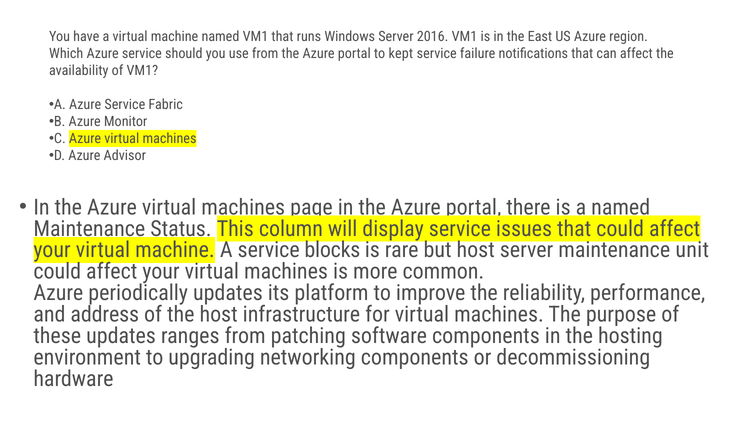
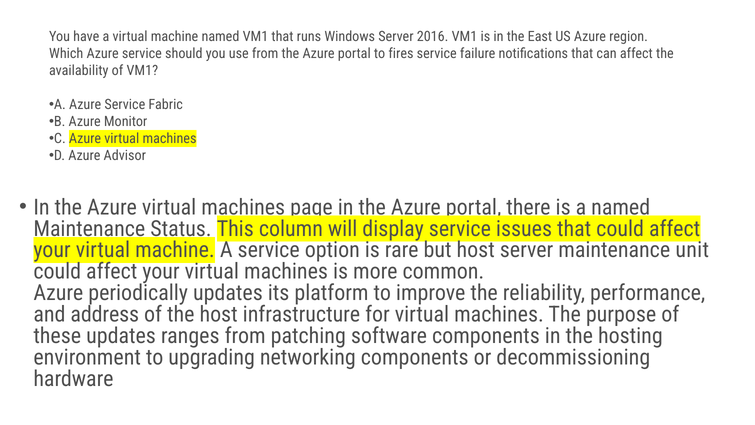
kept: kept -> fires (401, 54)
blocks: blocks -> option (332, 250)
